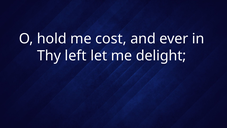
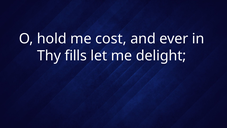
left: left -> fills (76, 56)
